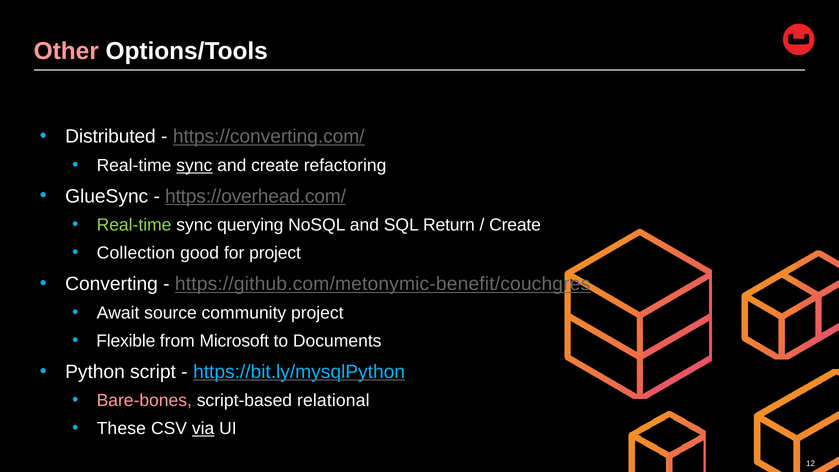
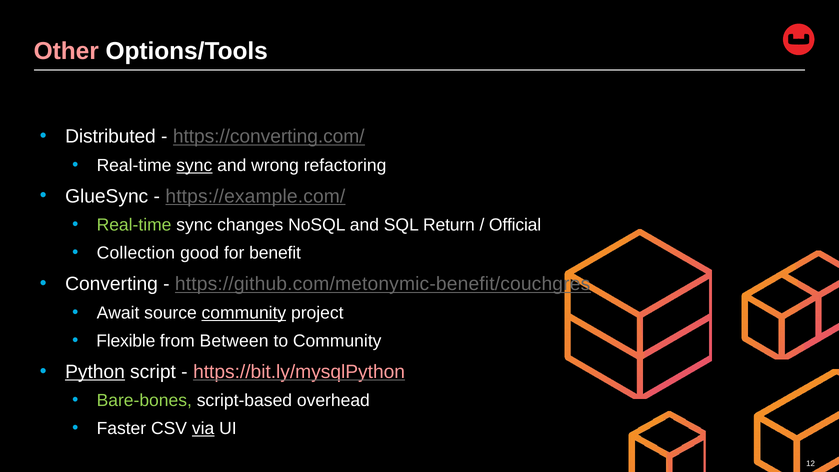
and create: create -> wrong (275, 165)
https://overhead.com/: https://overhead.com/ -> https://example.com/ (255, 196)
querying: querying -> changes (250, 225)
Create: Create -> Official (515, 225)
for project: project -> benefit (275, 253)
community underline: none -> present (244, 313)
Microsoft: Microsoft -> Between (234, 341)
to Documents: Documents -> Community (337, 341)
Python underline: none -> present (95, 372)
https://bit.ly/mysqlPython colour: light blue -> pink (299, 372)
Bare-bones colour: pink -> light green (144, 401)
relational: relational -> overhead (333, 401)
These: These -> Faster (121, 429)
